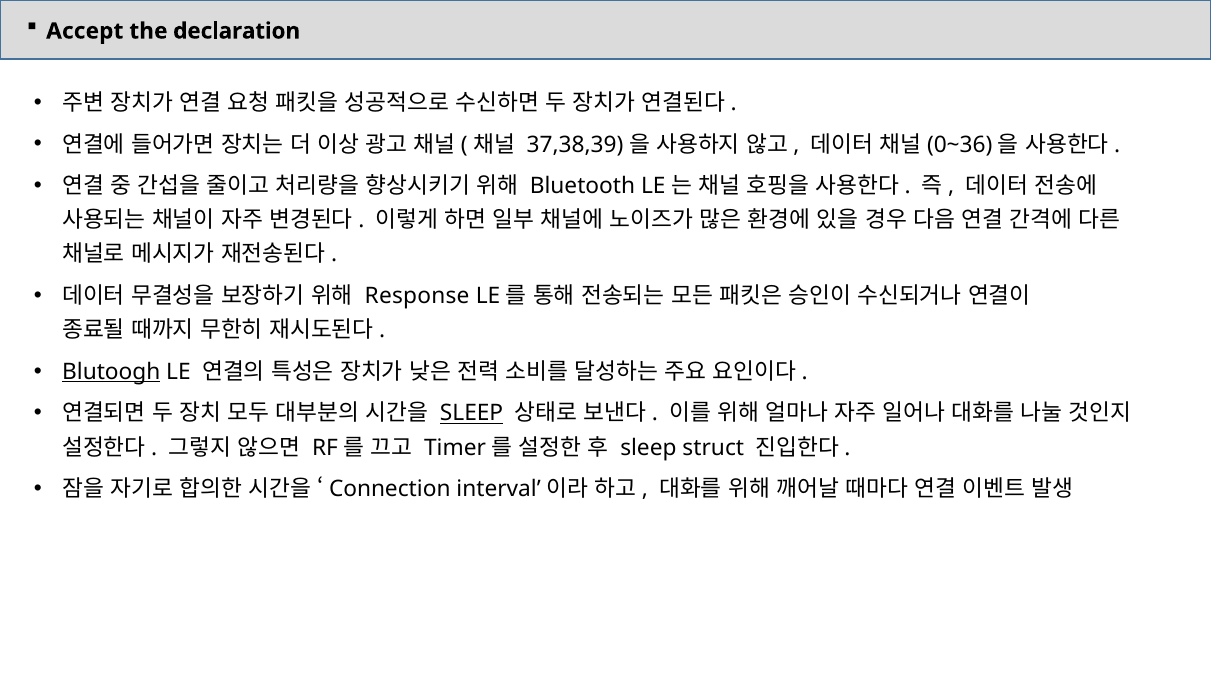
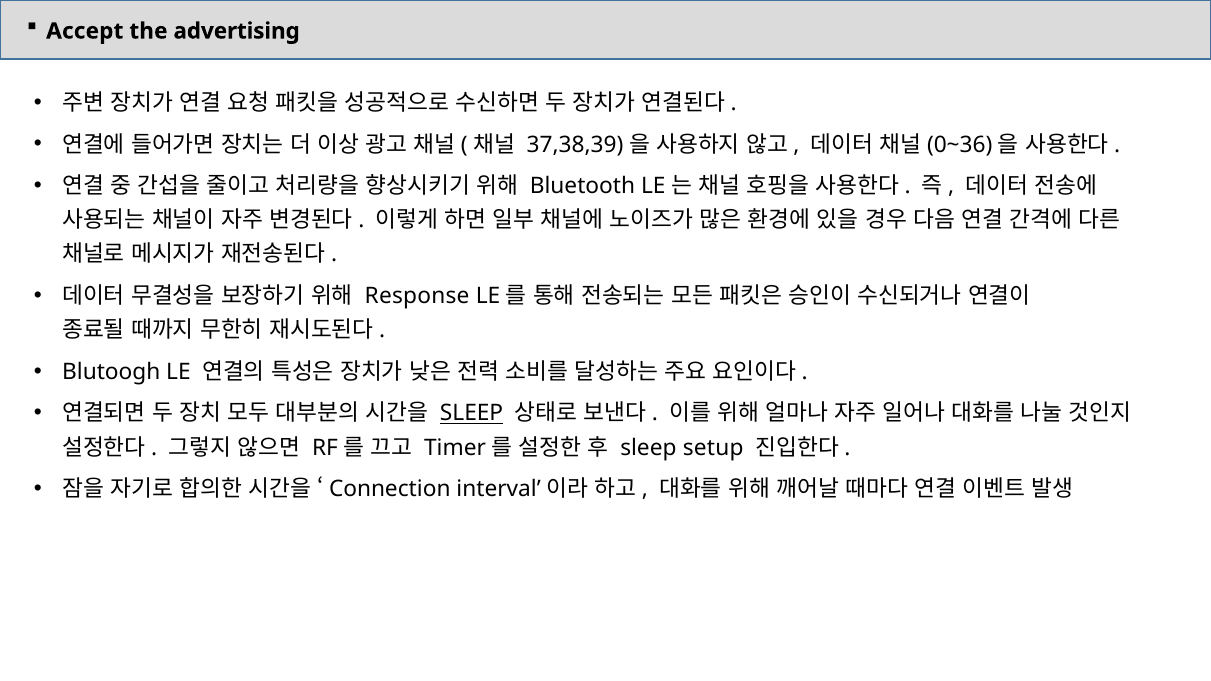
declaration: declaration -> advertising (237, 31)
Blutoogh underline: present -> none (111, 372)
struct: struct -> setup (713, 448)
